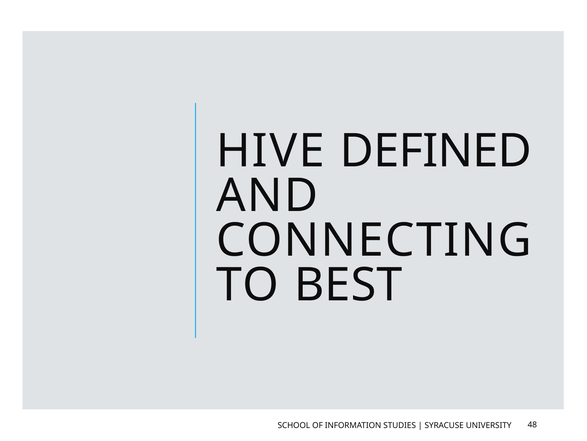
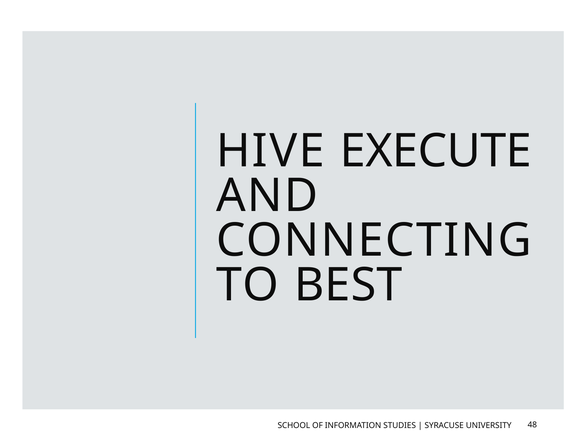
DEFINED: DEFINED -> EXECUTE (436, 151)
